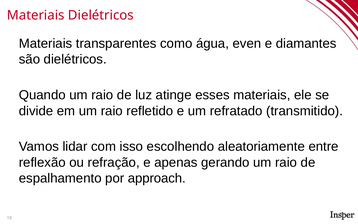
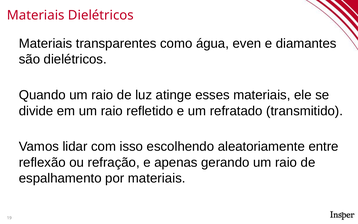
por approach: approach -> materiais (157, 178)
